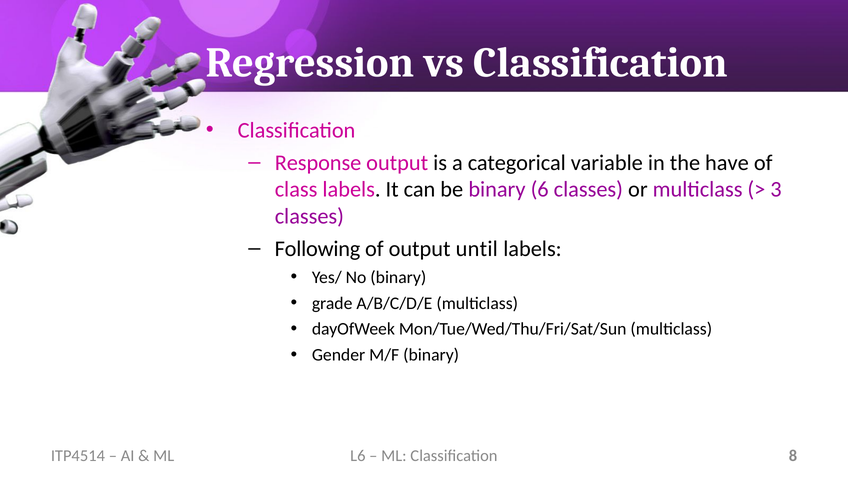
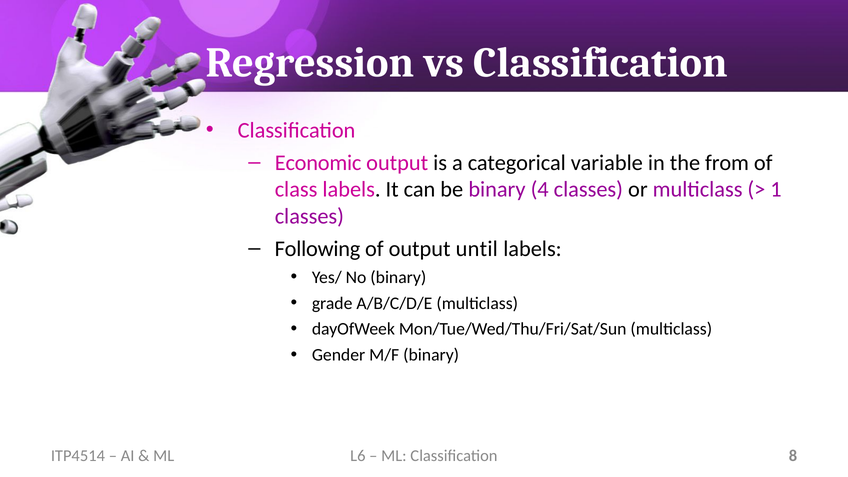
Response: Response -> Economic (318, 163)
have: have -> from (727, 163)
6: 6 -> 4 (540, 190)
3: 3 -> 1 (776, 190)
